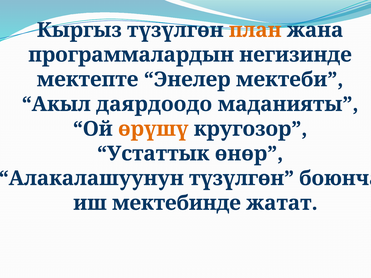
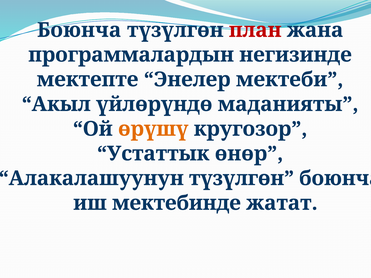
Кыргыз: Кыргыз -> Боюнча (79, 30)
план colour: orange -> red (255, 30)
даярдоодо: даярдоодо -> үйлөрүндө (154, 104)
